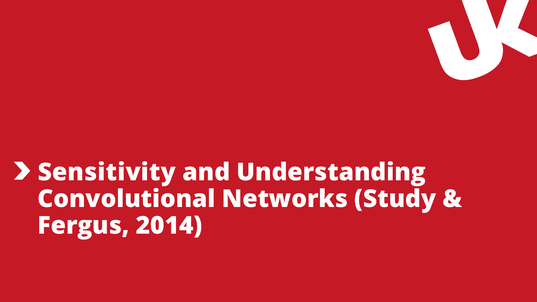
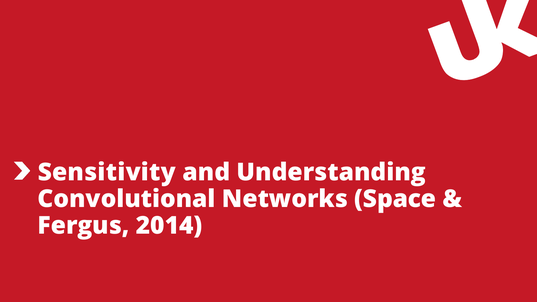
Study: Study -> Space (395, 199)
